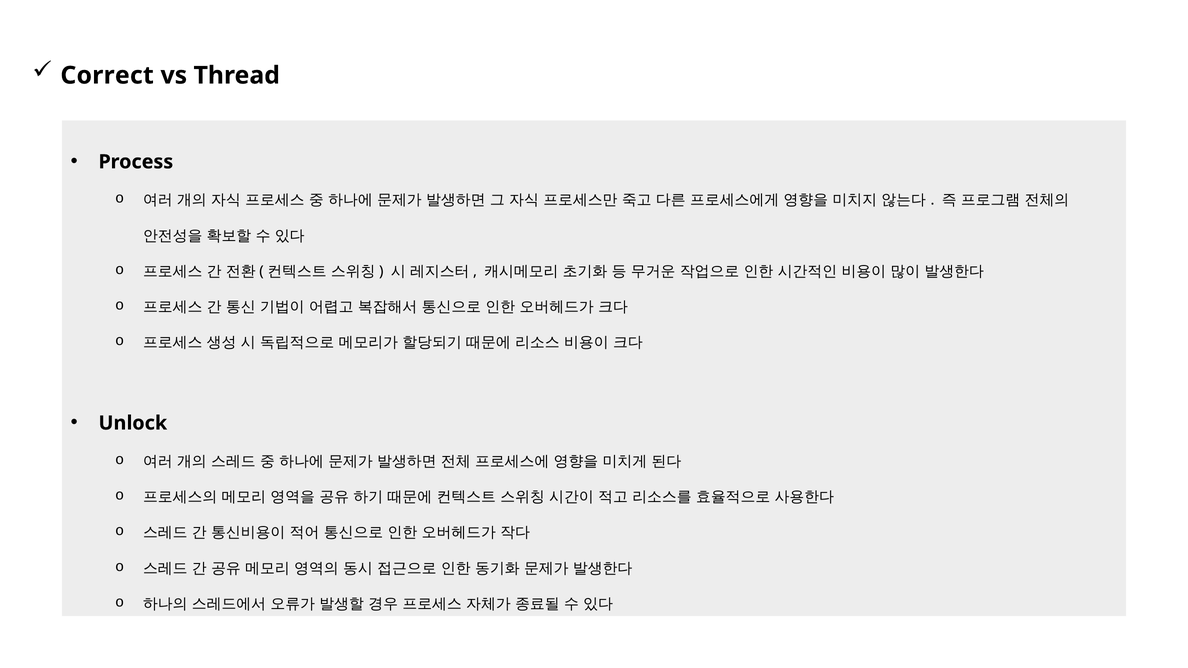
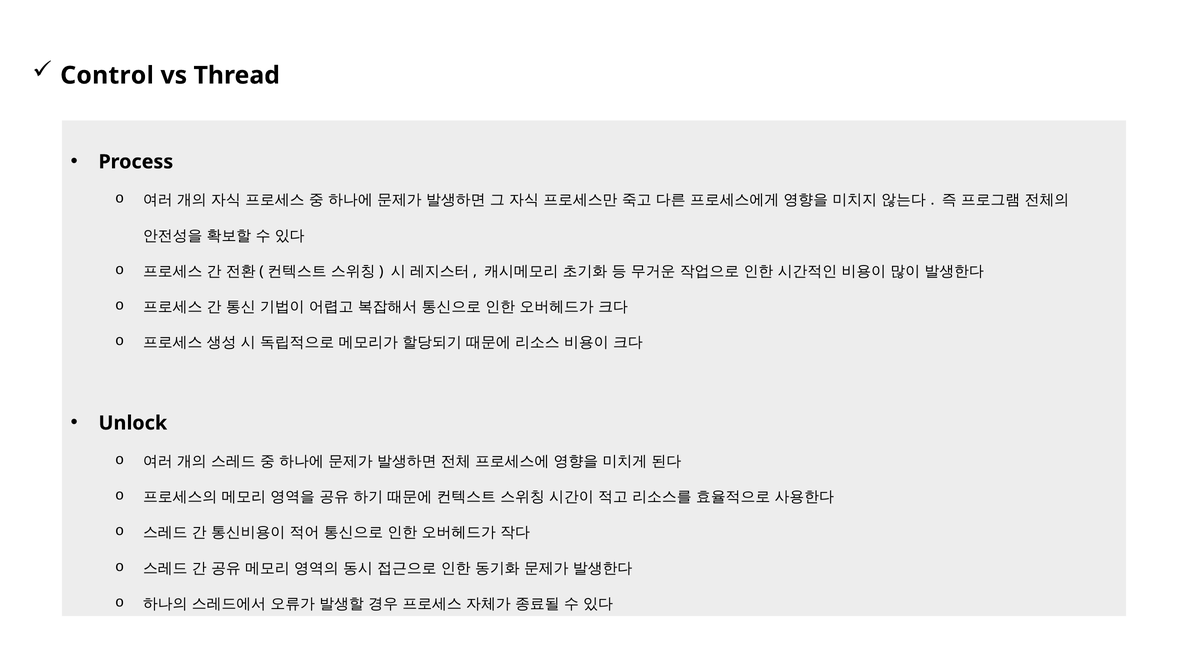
Correct: Correct -> Control (107, 75)
